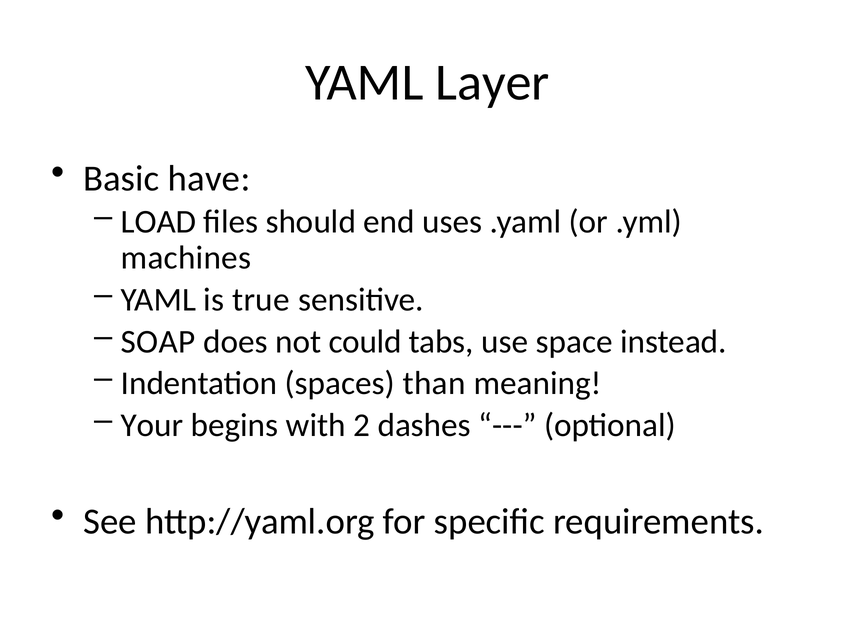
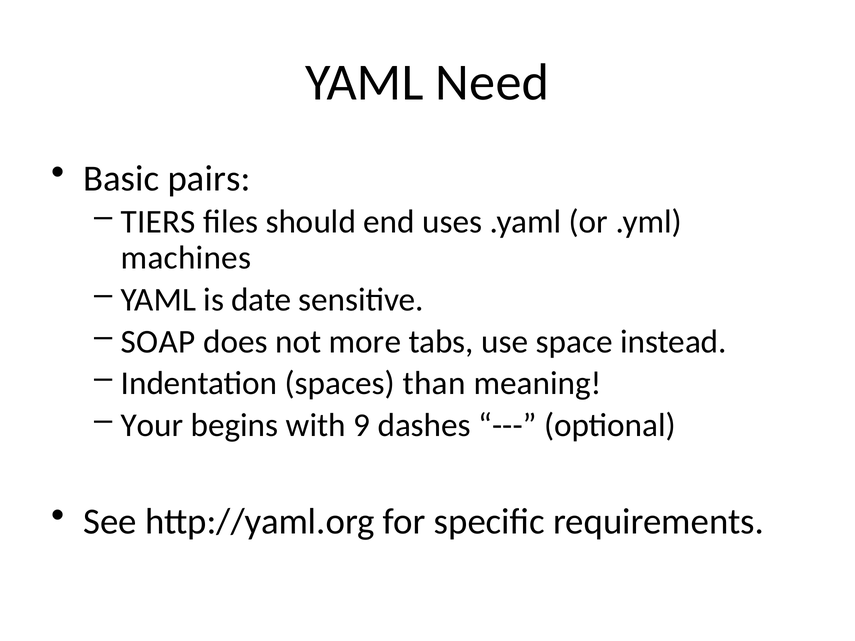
Layer: Layer -> Need (492, 83)
have: have -> pairs (209, 179)
LOAD: LOAD -> TIERS (158, 222)
true: true -> date (261, 300)
could: could -> more (365, 342)
2: 2 -> 9 (362, 426)
